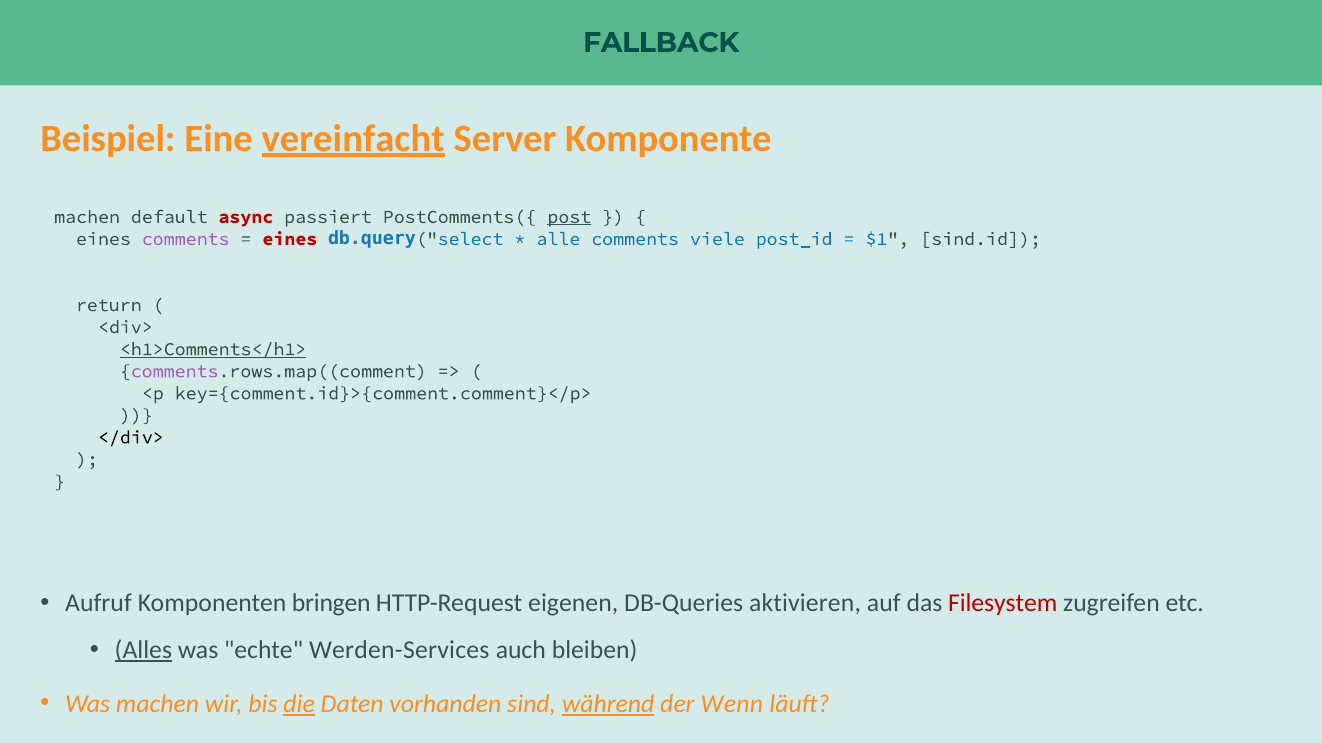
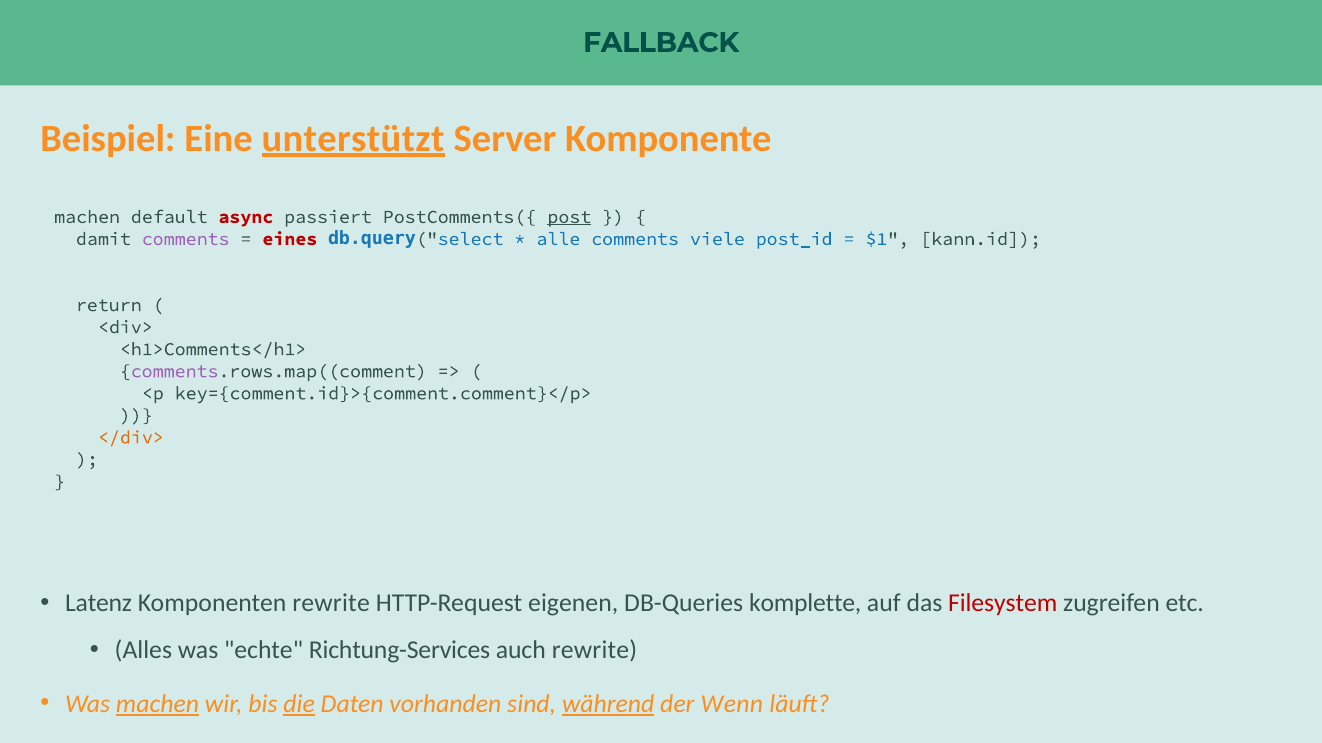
vereinfacht: vereinfacht -> unterstützt (353, 138)
eines: eines -> damit (103, 239)
sind.id: sind.id -> kann.id (981, 239)
<h1>Comments</h1> underline: present -> none (213, 349)
</div> colour: black -> orange (131, 438)
Aufruf: Aufruf -> Latenz (99, 603)
Komponenten bringen: bringen -> rewrite (331, 603)
aktivieren: aktivieren -> komplette (805, 603)
Alles underline: present -> none (143, 650)
Werden-Services: Werden-Services -> Richtung-Services (400, 650)
auch bleiben: bleiben -> rewrite (594, 650)
machen underline: none -> present (158, 704)
